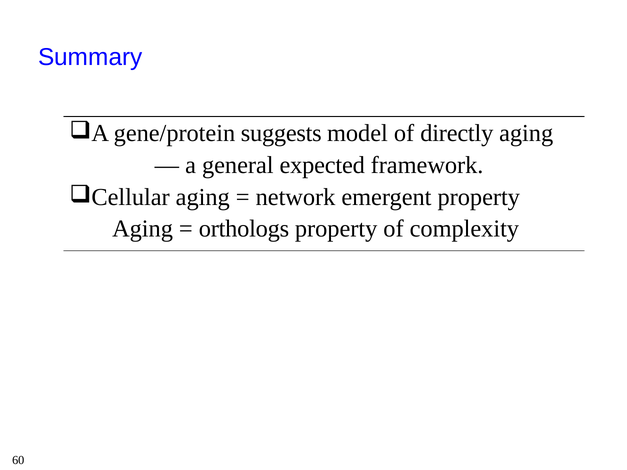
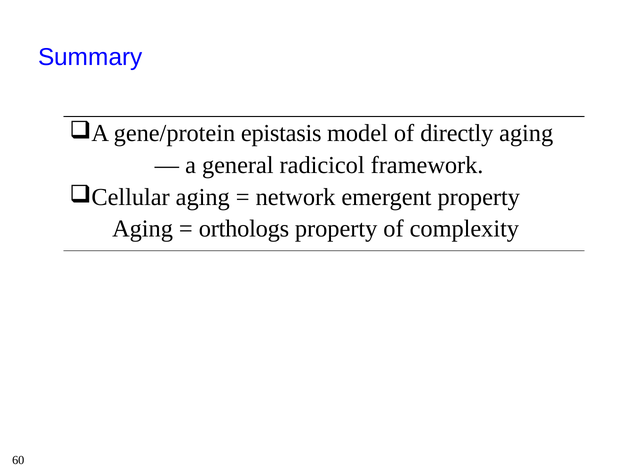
suggests: suggests -> epistasis (281, 133)
expected: expected -> radicicol (322, 165)
